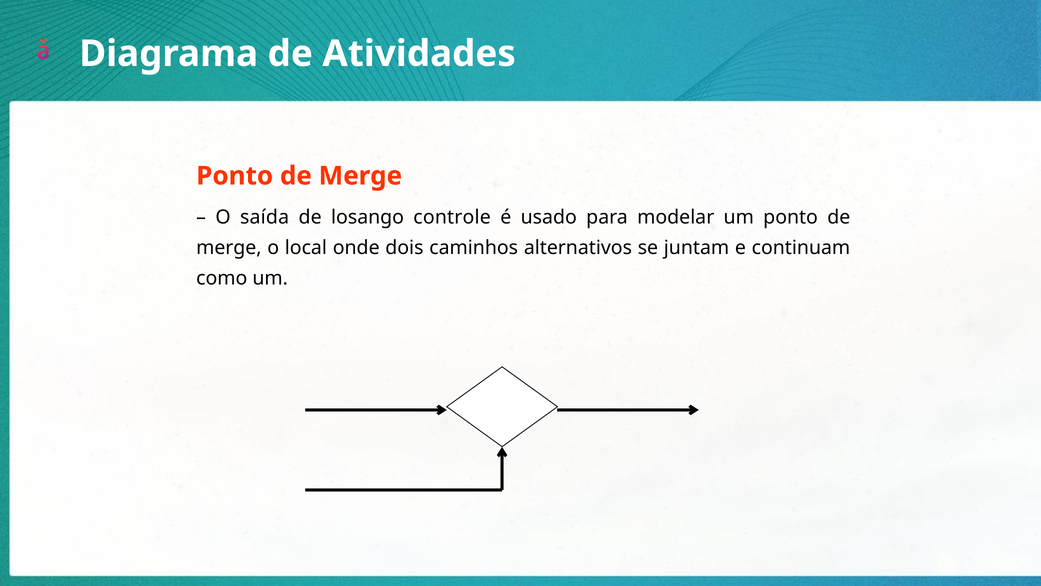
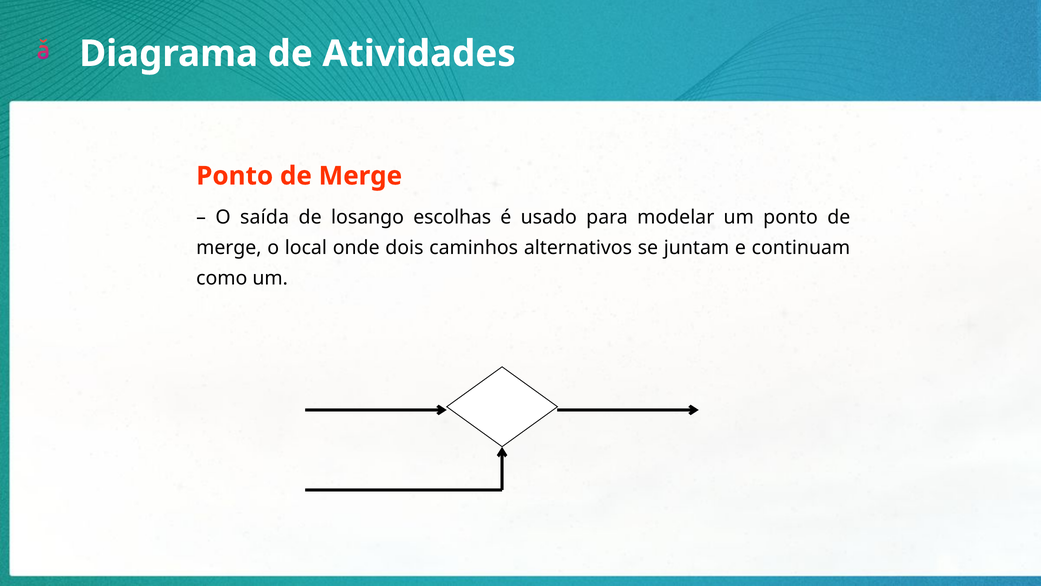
controle: controle -> escolhas (452, 217)
